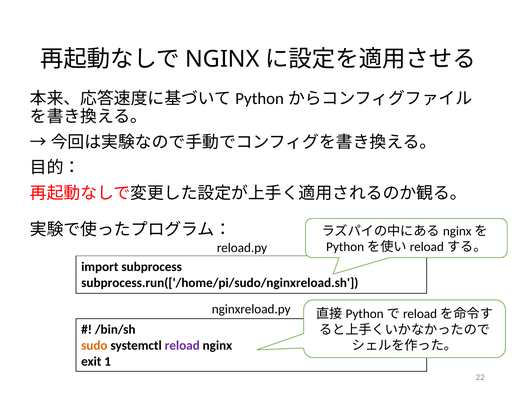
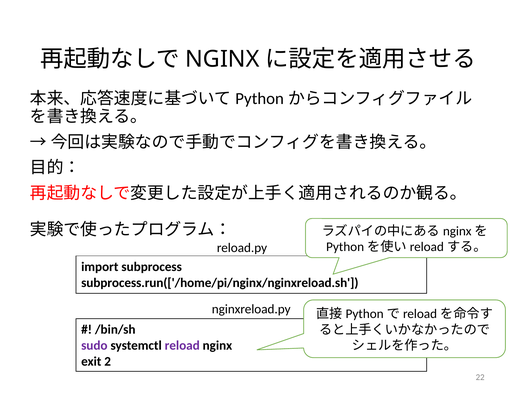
subprocess.run(['/home/pi/sudo/nginxreload.sh: subprocess.run(['/home/pi/sudo/nginxreload.sh -> subprocess.run(['/home/pi/nginx/nginxreload.sh (220, 282)
sudo colour: orange -> purple (94, 345)
1: 1 -> 2 (108, 361)
